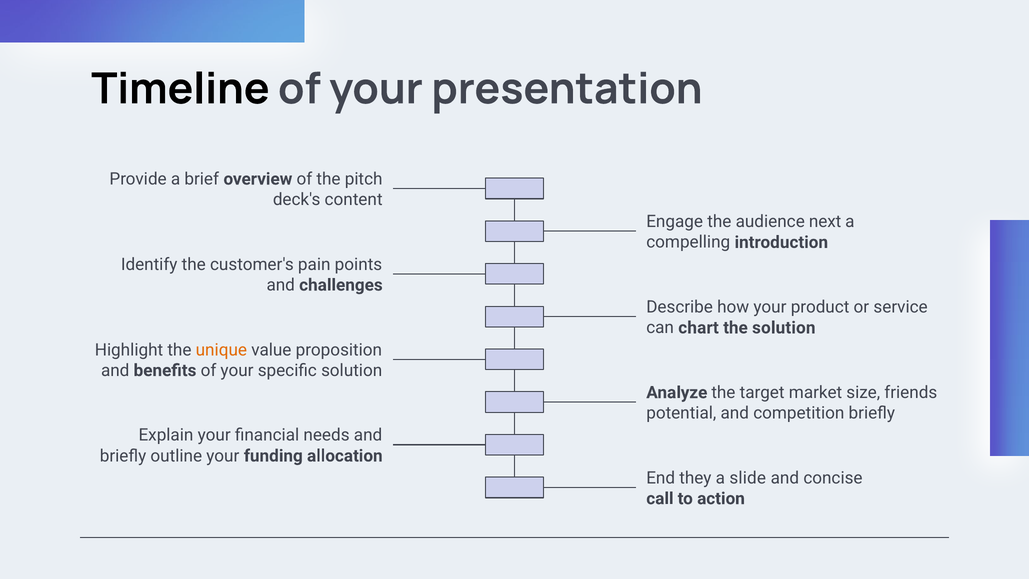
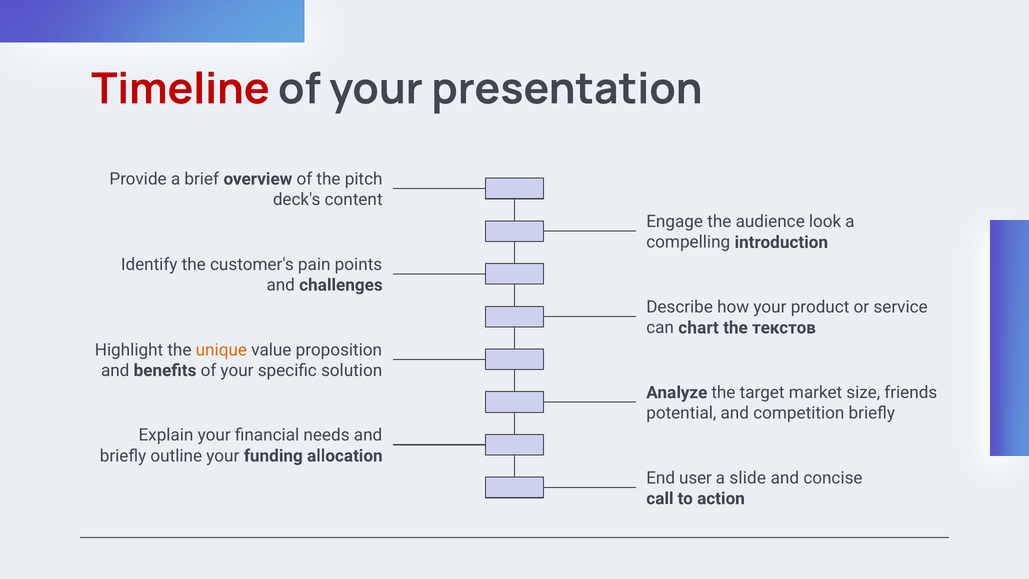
Timeline colour: black -> red (180, 89)
next: next -> look (825, 222)
the solution: solution -> текстов (784, 328)
they: they -> user (695, 478)
